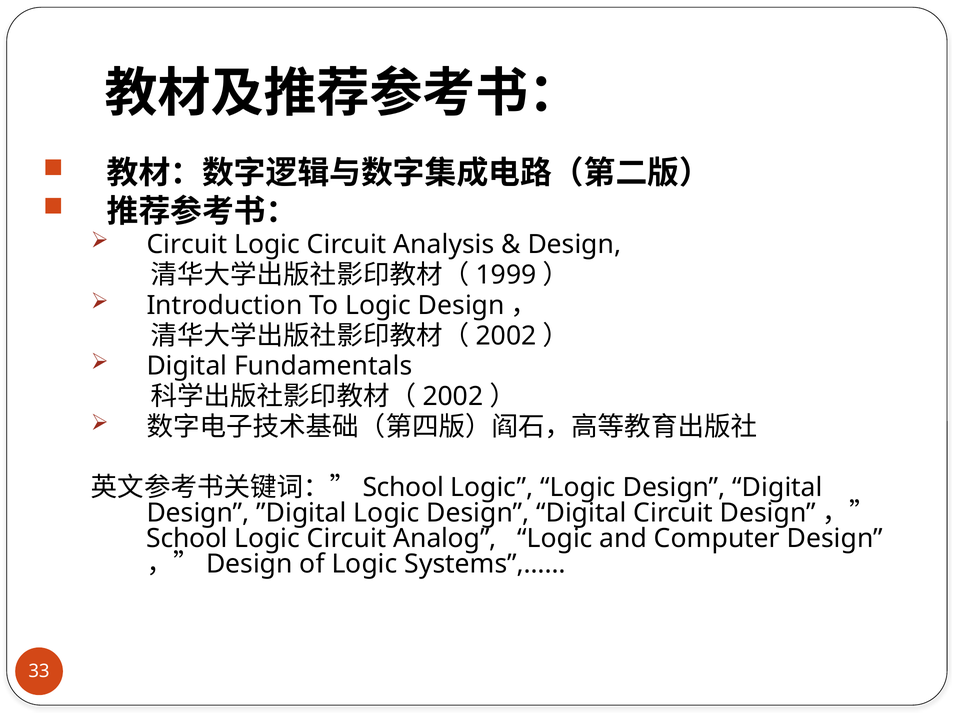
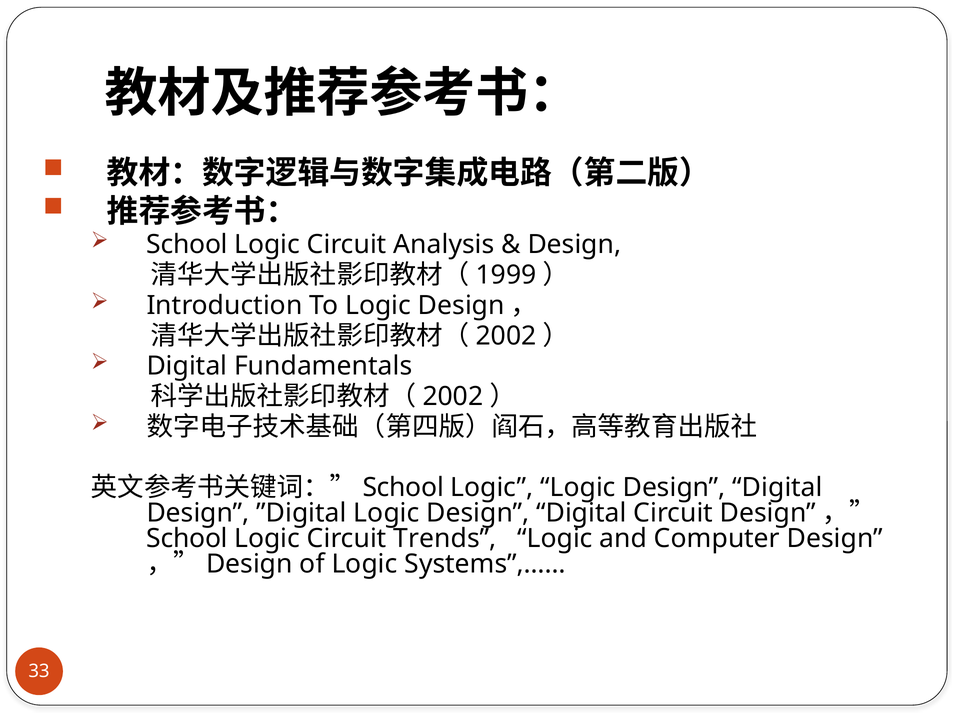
Circuit: Circuit -> School (187, 245)
Analog: Analog -> Trends (445, 539)
